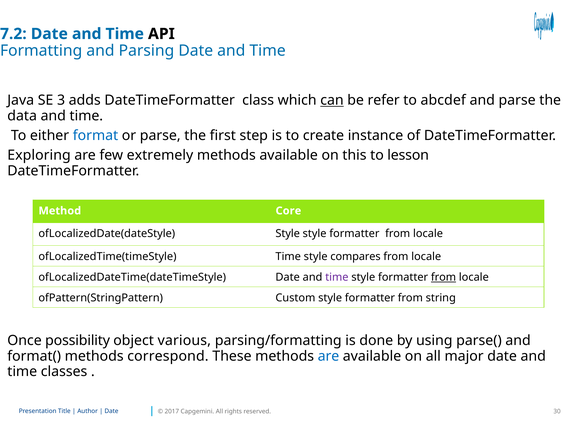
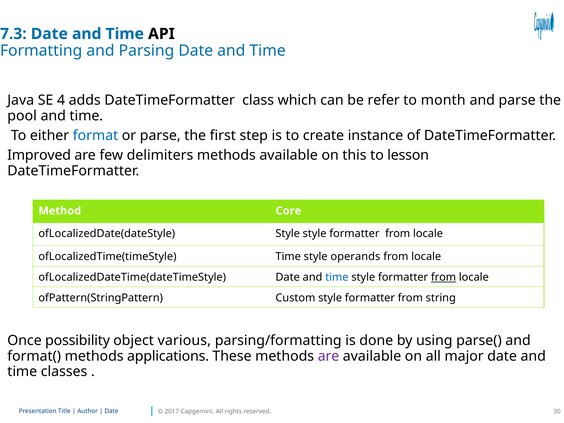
7.2: 7.2 -> 7.3 (13, 34)
3: 3 -> 4 (61, 100)
can underline: present -> none (332, 100)
abcdef: abcdef -> month (443, 100)
data: data -> pool (22, 116)
Exploring: Exploring -> Improved (39, 155)
extremely: extremely -> delimiters (160, 155)
compares: compares -> operands (355, 257)
time colour: purple -> blue (337, 277)
correspond: correspond -> applications (168, 356)
are colour: blue -> purple (328, 356)
